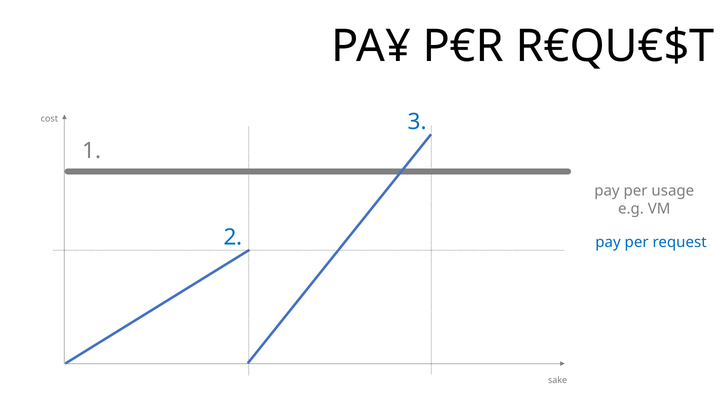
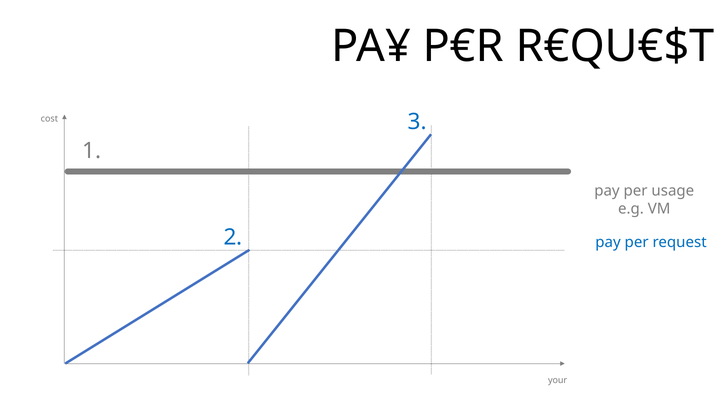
sake: sake -> your (558, 380)
